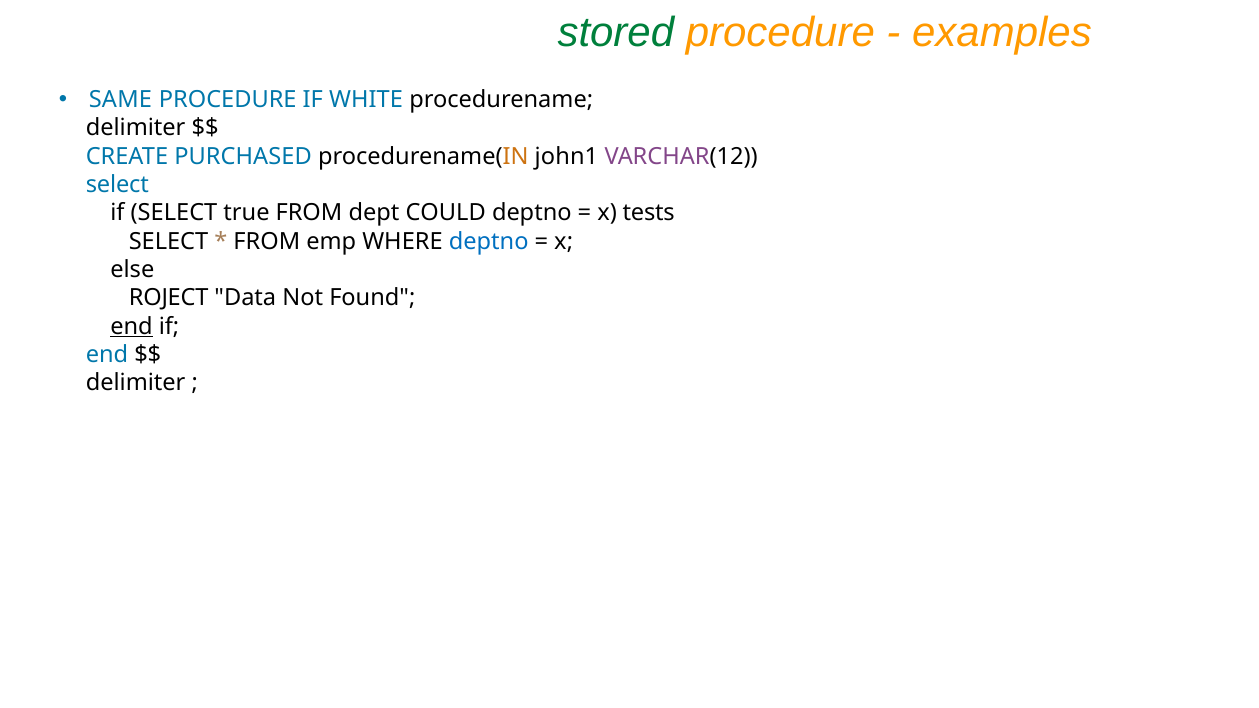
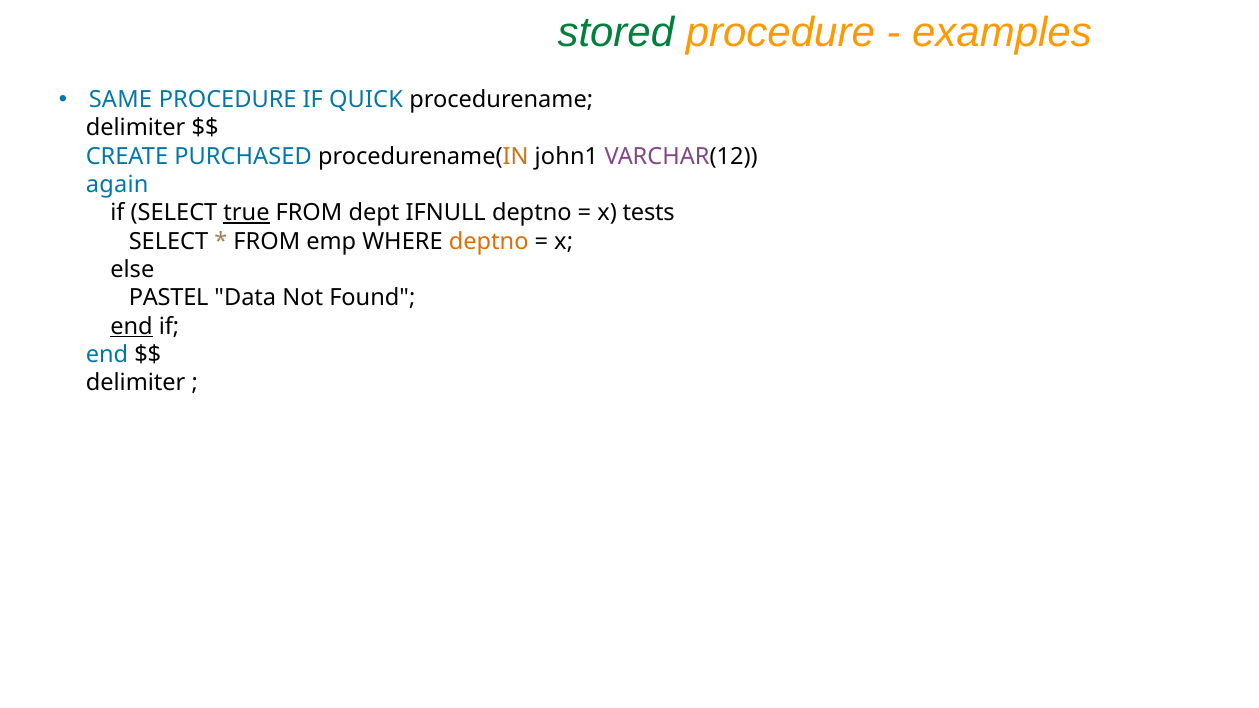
WHITE: WHITE -> QUICK (366, 100)
select: select -> again (117, 185)
true underline: none -> present (246, 213)
COULD: COULD -> IFNULL (446, 213)
deptno colour: blue -> orange (489, 241)
ROJECT: ROJECT -> PASTEL (169, 298)
